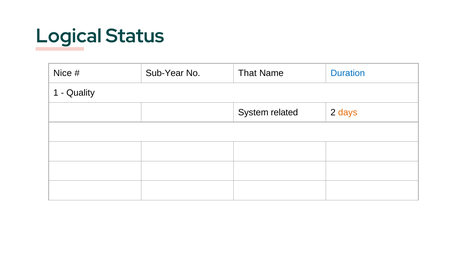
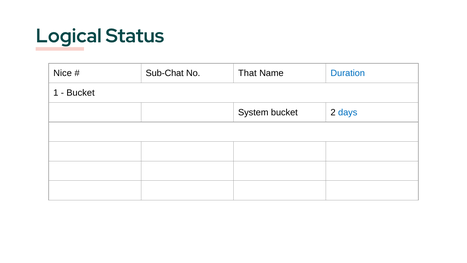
Sub-Year: Sub-Year -> Sub-Chat (165, 73)
Quality: Quality -> Bucket (81, 93)
System related: related -> bucket (284, 112)
days colour: orange -> blue (348, 112)
